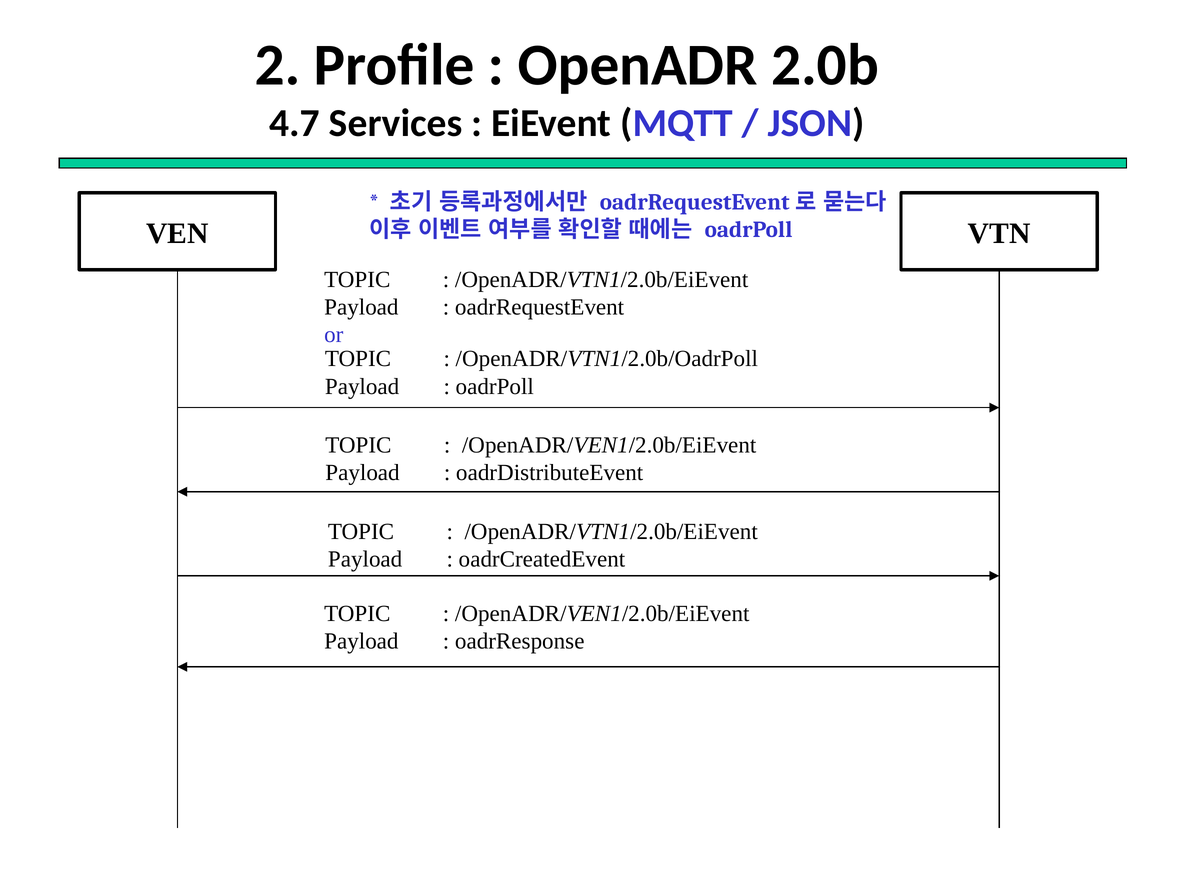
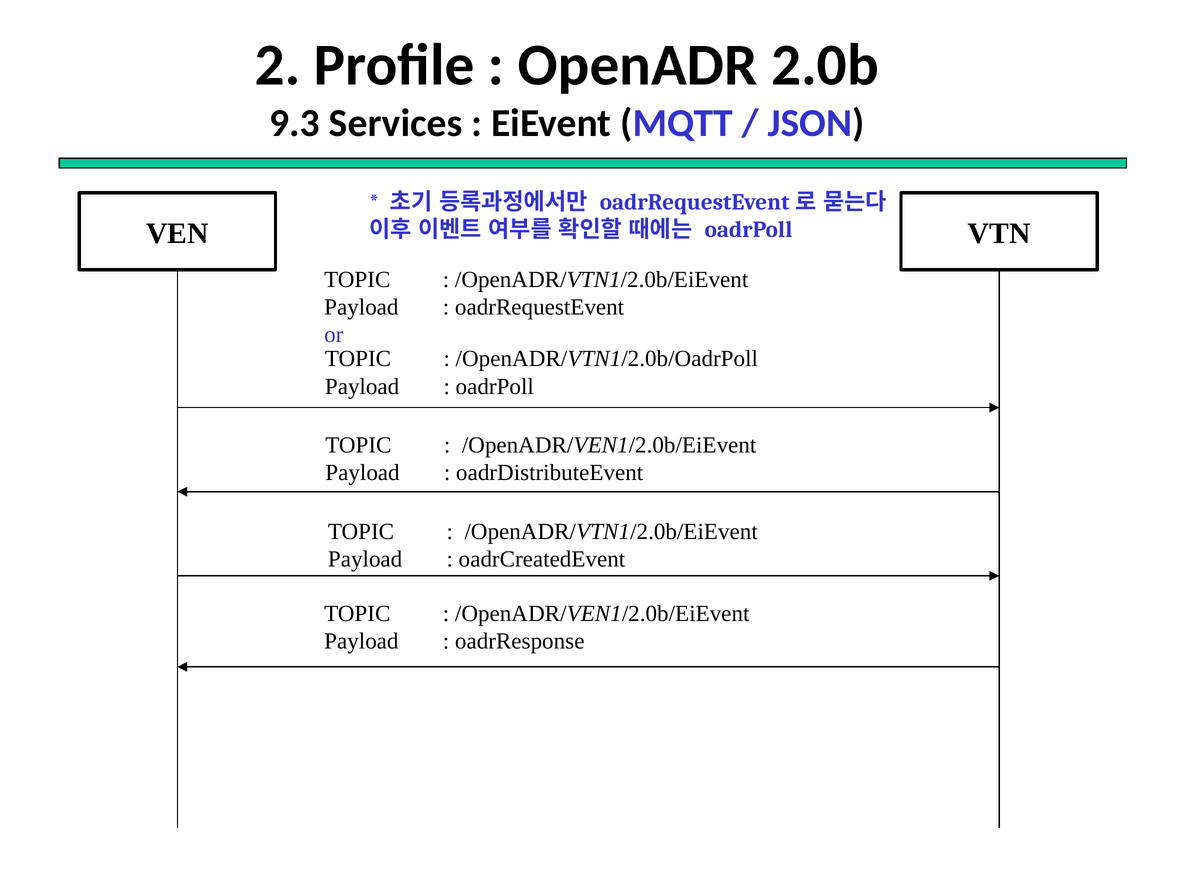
4.7: 4.7 -> 9.3 (295, 123)
